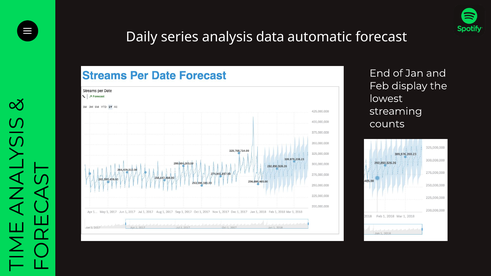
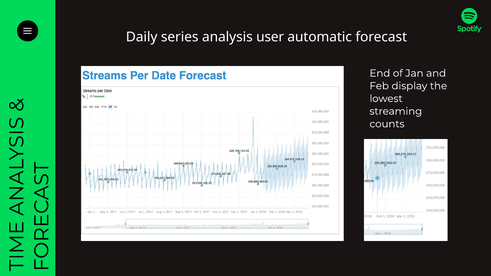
data: data -> user (270, 37)
